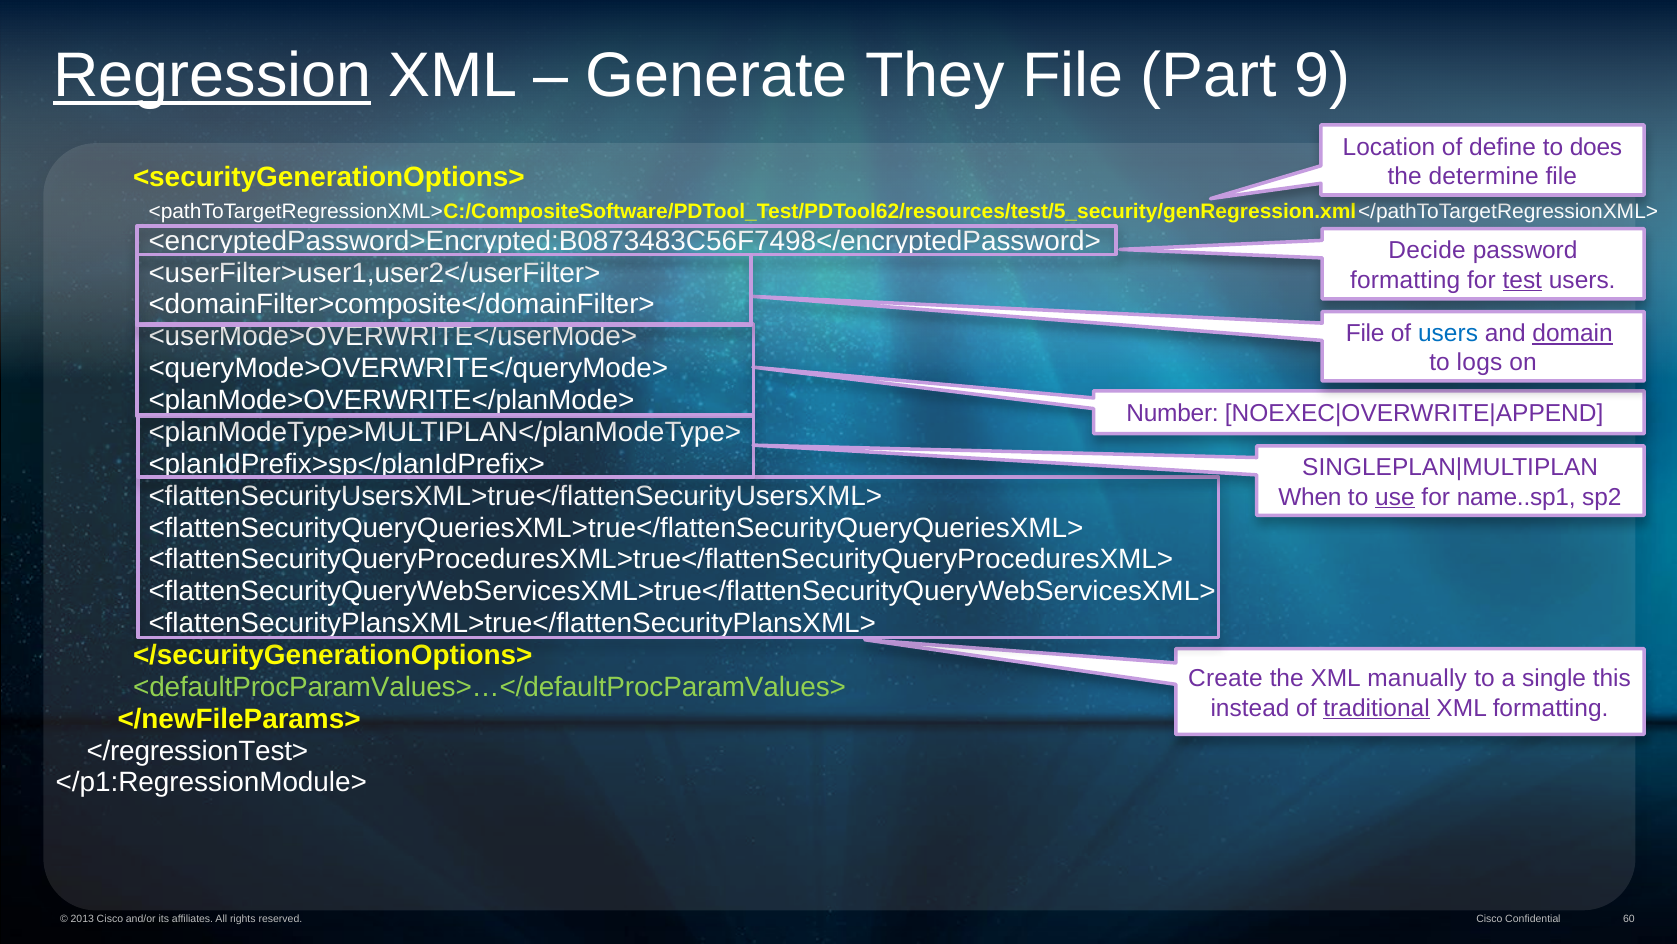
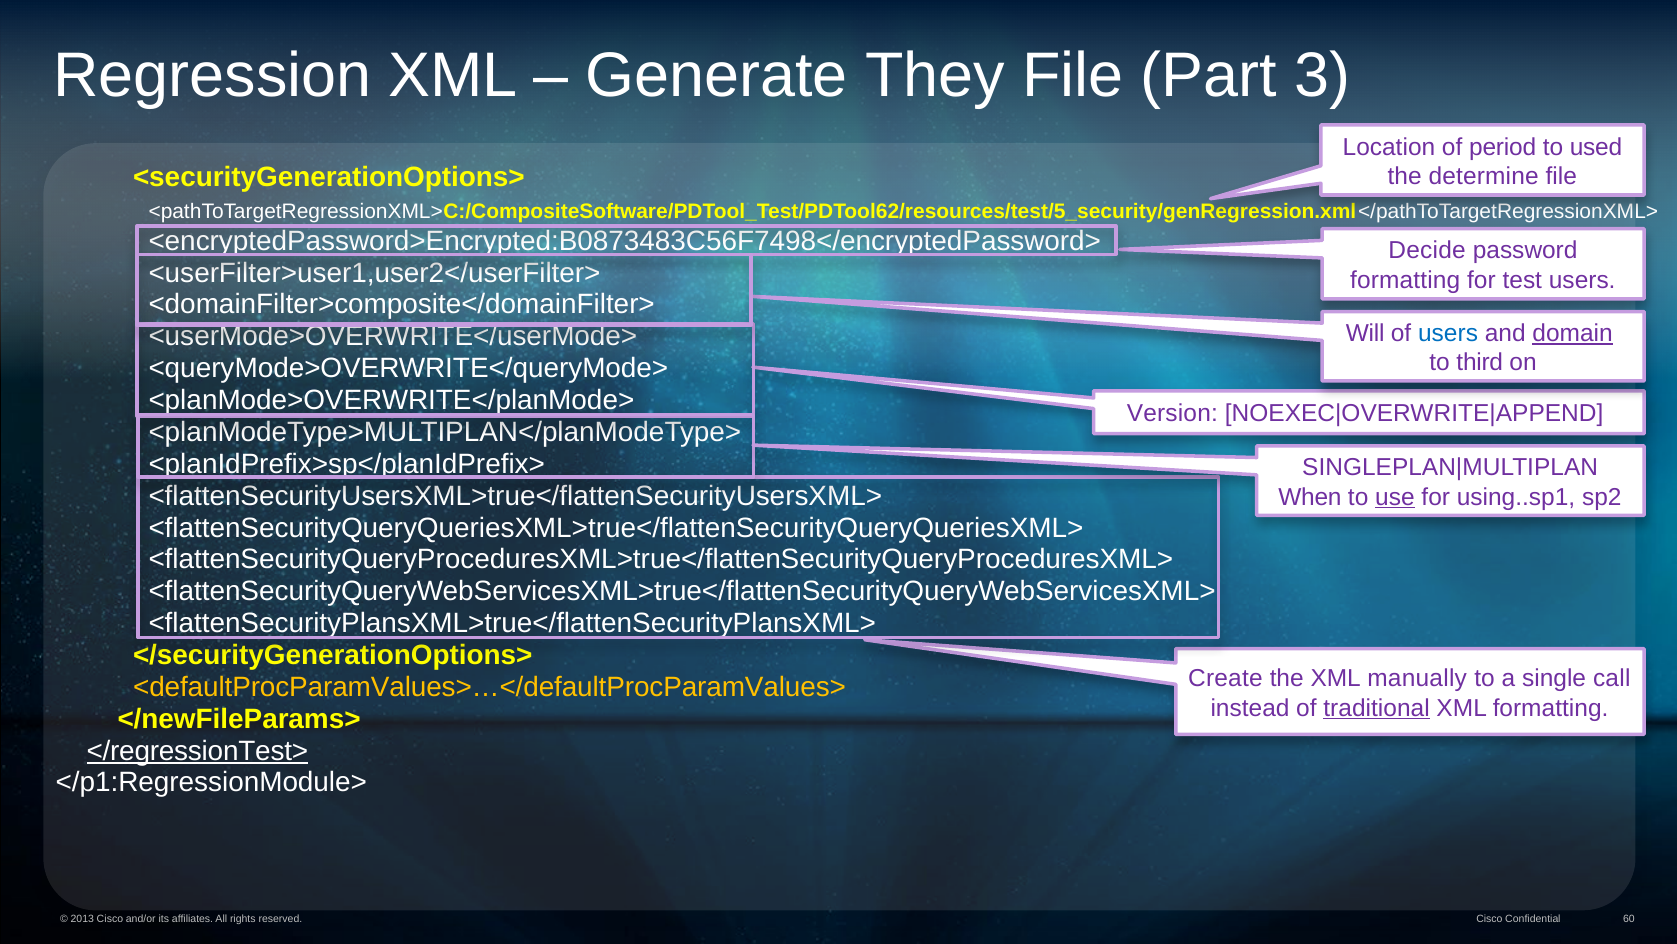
Regression underline: present -> none (212, 76)
9: 9 -> 3 (1322, 76)
define: define -> period (1503, 147)
does: does -> used (1596, 147)
test underline: present -> none (1522, 280)
File: File -> Will (1365, 333)
logs: logs -> third (1480, 362)
Number: Number -> Version (1172, 414)
name..sp1: name..sp1 -> using..sp1 (1516, 497)
this: this -> call (1612, 678)
<defaultProcParamValues>…</defaultProcParamValues> colour: light green -> yellow (490, 687)
</regressionTest> underline: none -> present (197, 750)
